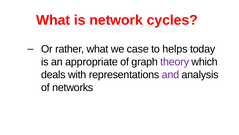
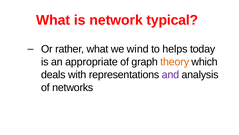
cycles: cycles -> typical (172, 20)
case: case -> wind (138, 49)
theory colour: purple -> orange (175, 62)
